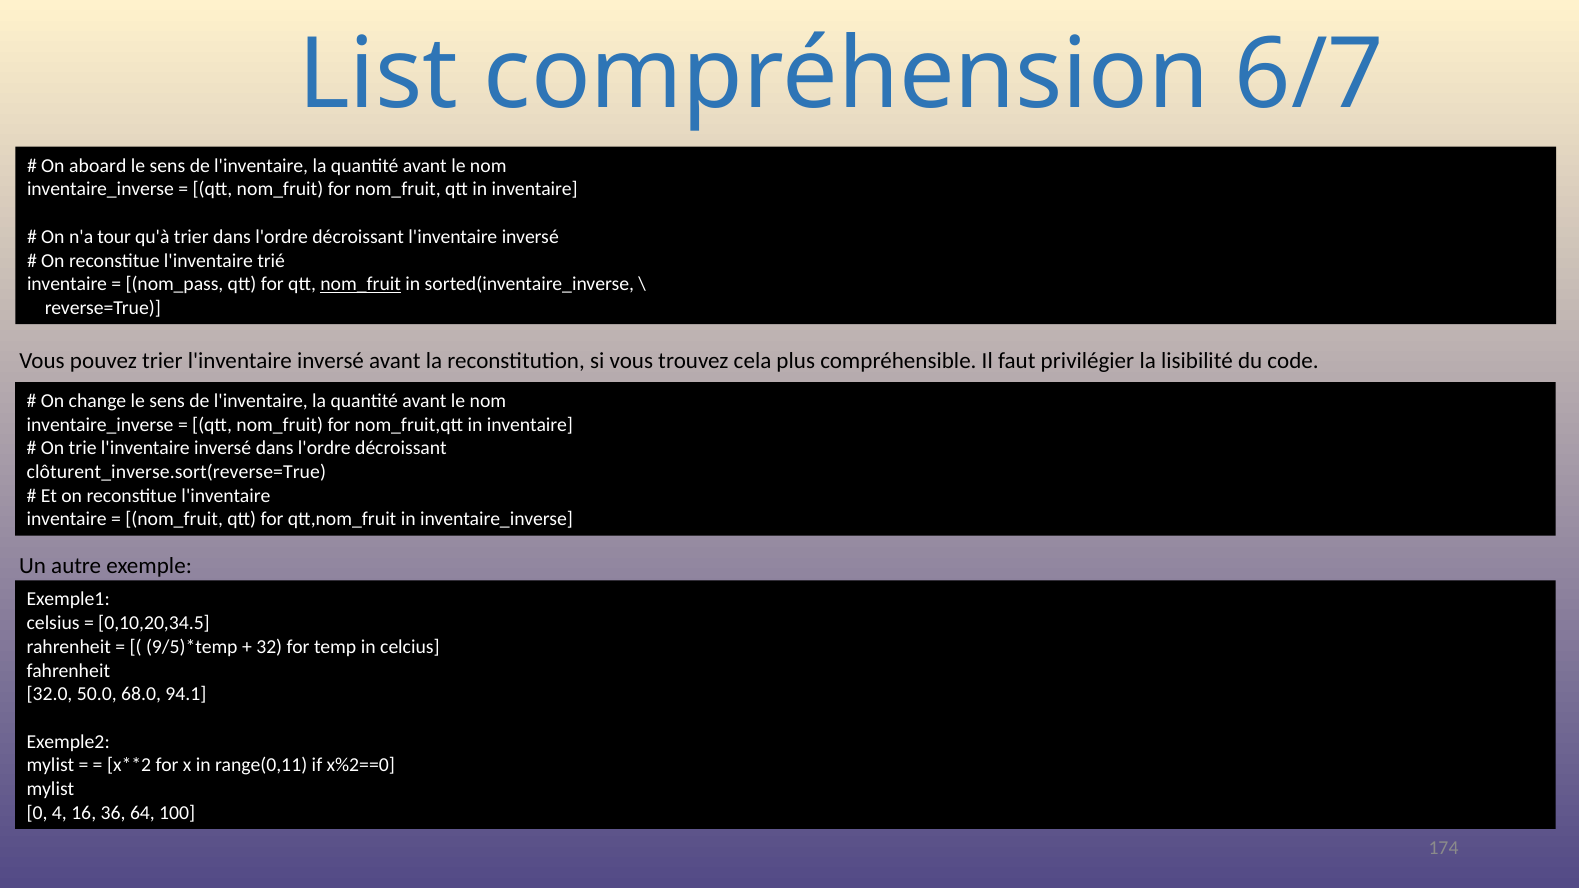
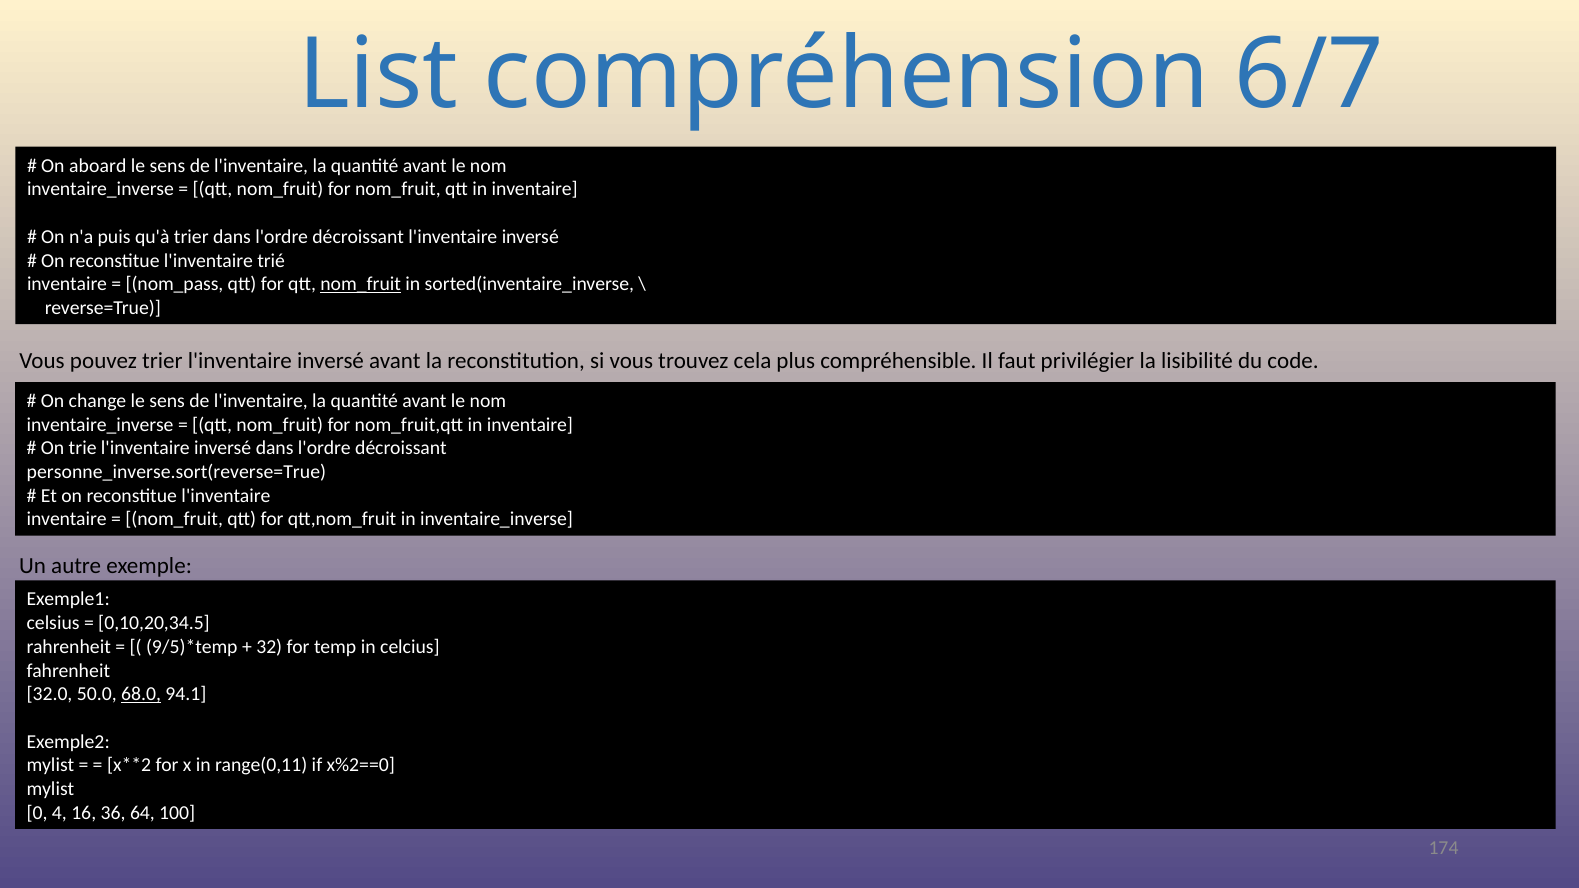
tour: tour -> puis (114, 237)
clôturent_inverse.sort(reverse=True: clôturent_inverse.sort(reverse=True -> personne_inverse.sort(reverse=True (176, 472)
68.0 underline: none -> present (141, 694)
